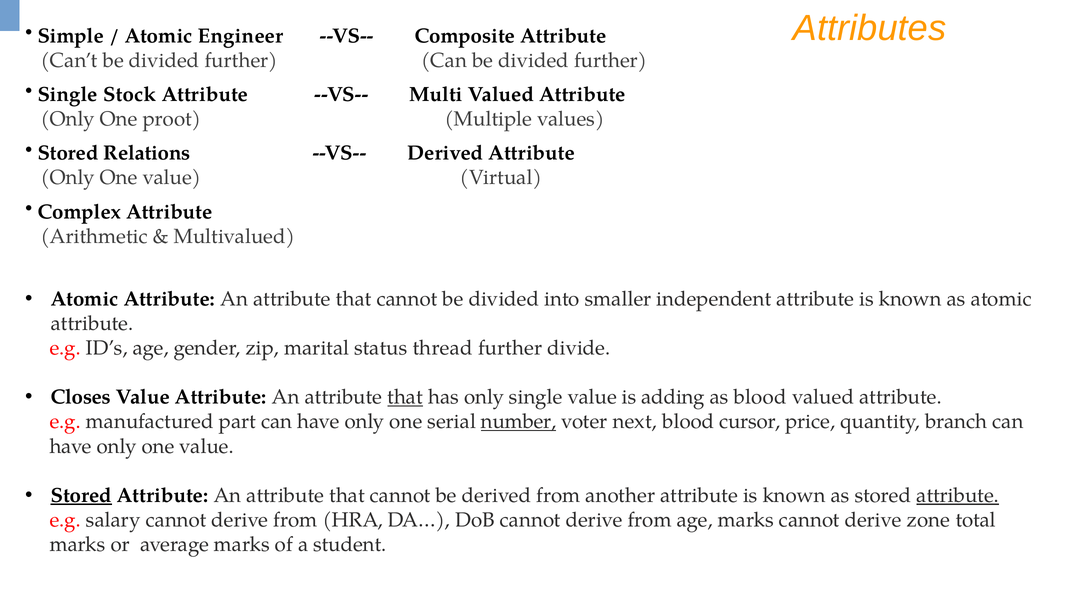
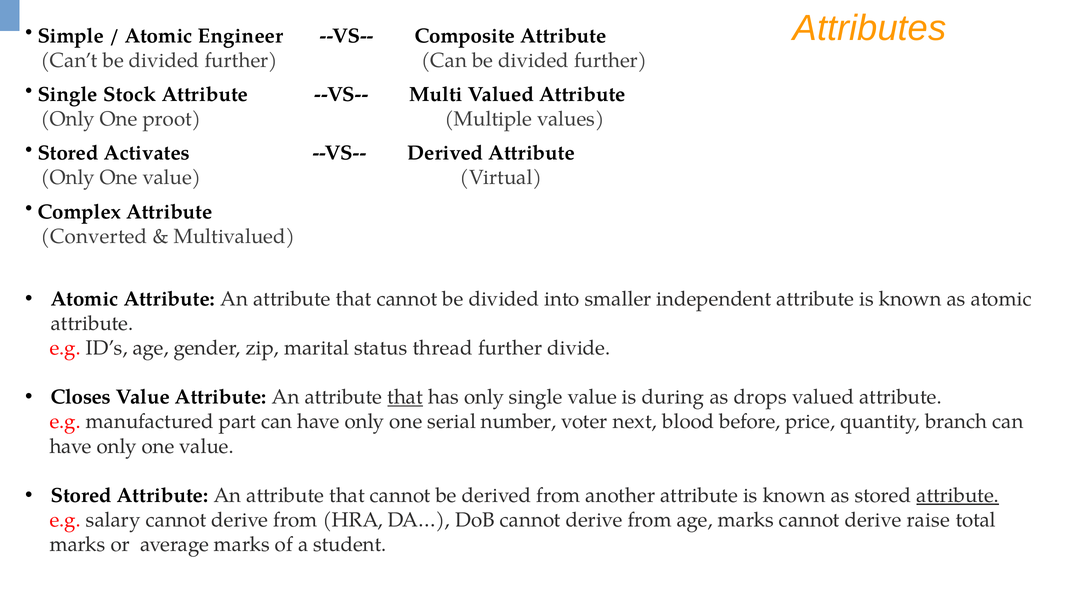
Relations: Relations -> Activates (147, 153)
Arithmetic: Arithmetic -> Converted (94, 236)
adding: adding -> during (673, 397)
as blood: blood -> drops (760, 397)
number underline: present -> none (519, 422)
cursor: cursor -> before (750, 422)
Stored underline: present -> none (81, 495)
zone: zone -> raise (928, 520)
